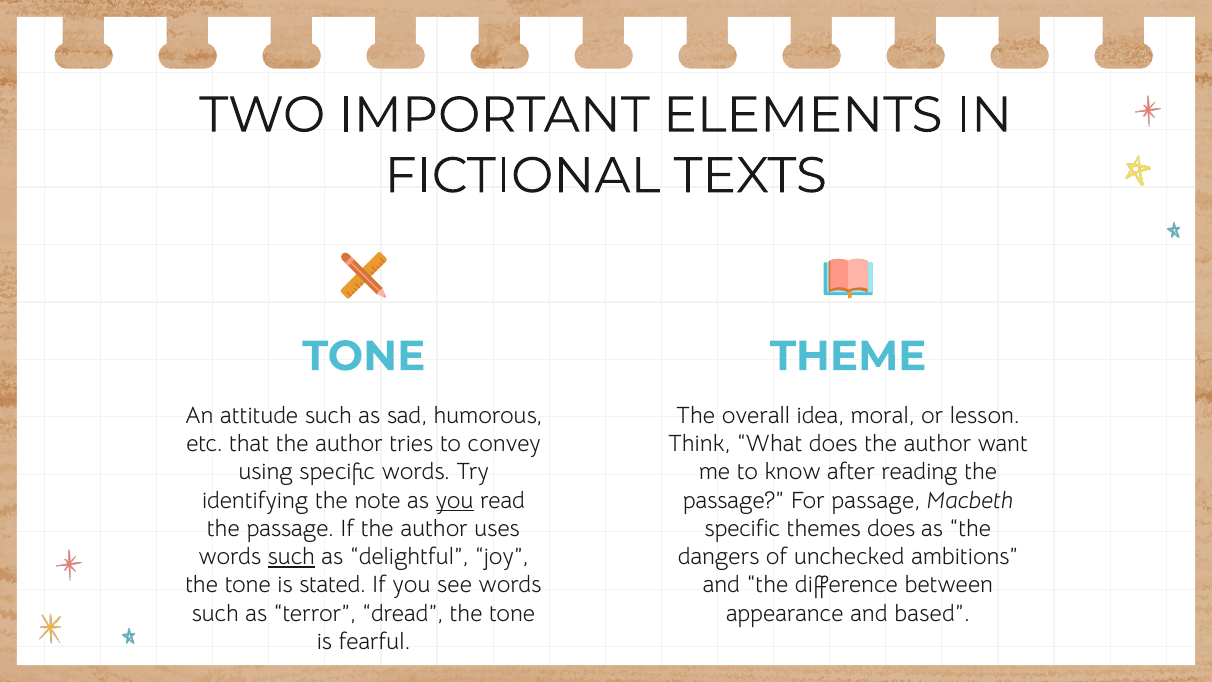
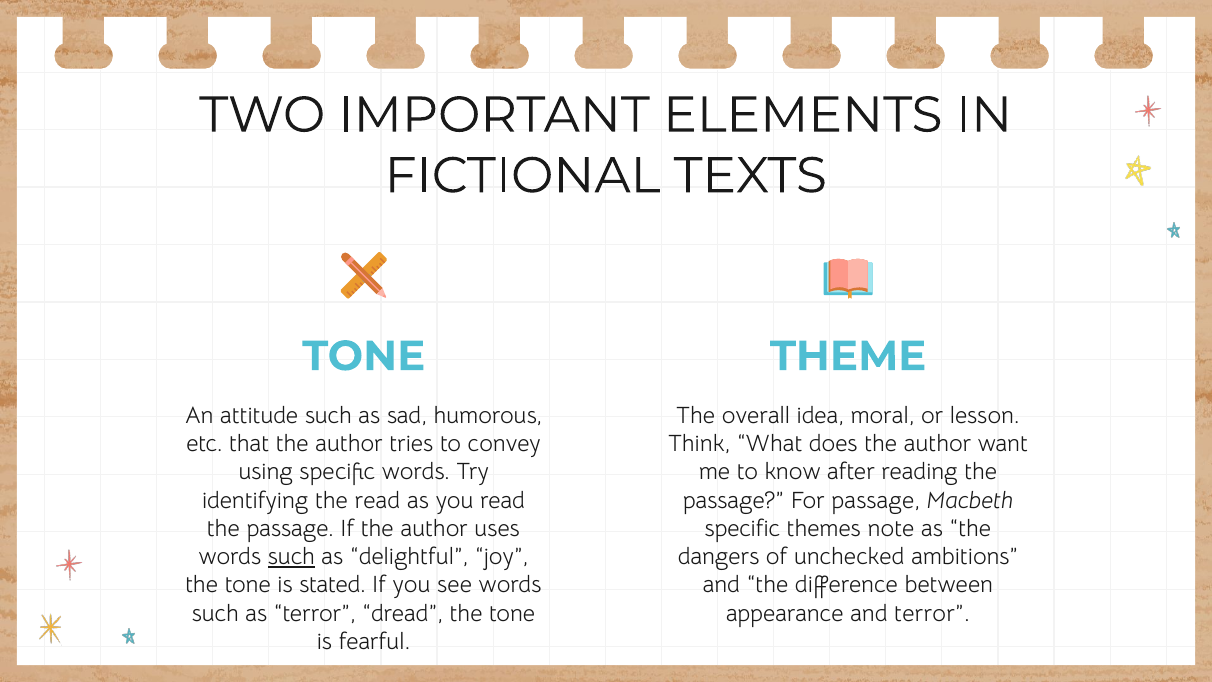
the note: note -> read (377, 500)
you underline: present -> none (455, 500)
themes does: does -> note (891, 528)
and based: based -> terror (932, 613)
